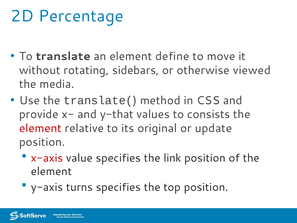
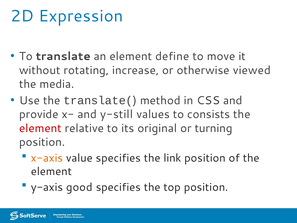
Percentage: Percentage -> Expression (81, 16)
sidebars: sidebars -> increase (136, 70)
y-that: y-that -> y-still (117, 114)
update: update -> turning (214, 128)
x-axis colour: red -> orange (47, 158)
turns: turns -> good (79, 187)
